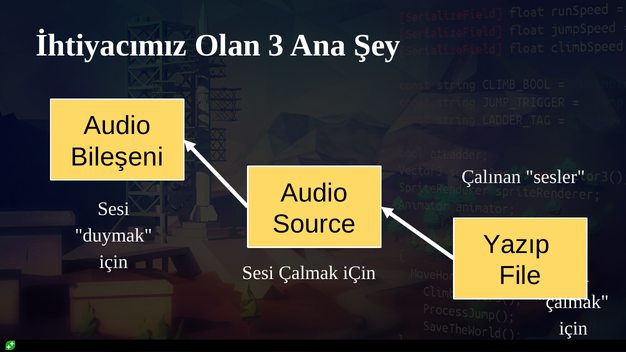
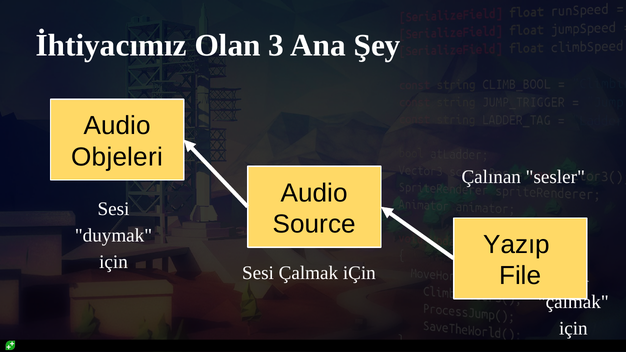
Bileşeni: Bileşeni -> Objeleri (117, 157)
